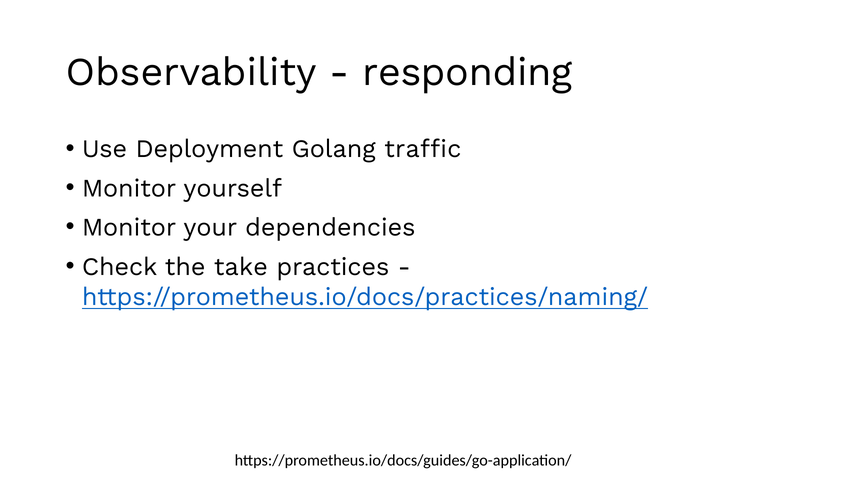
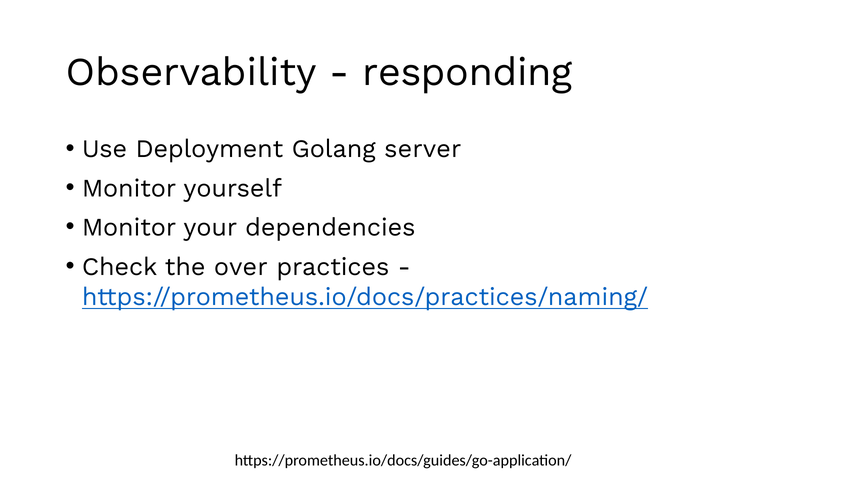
traffic: traffic -> server (423, 149)
take: take -> over (241, 267)
